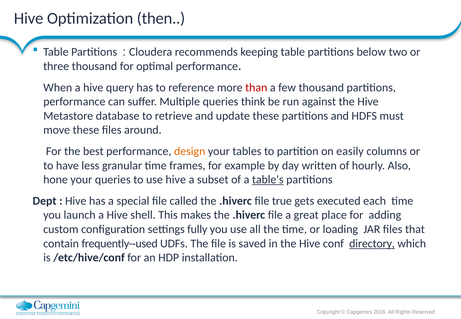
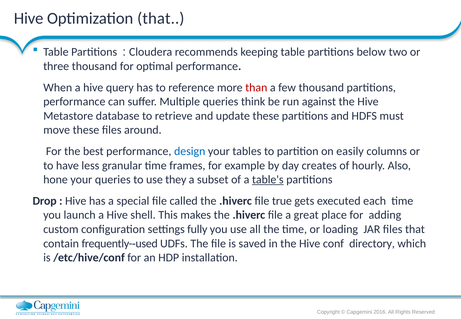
Optimization then: then -> that (161, 18)
design colour: orange -> blue (190, 151)
written: written -> creates (319, 166)
use hive: hive -> they (176, 180)
Dept: Dept -> Drop (45, 201)
directory underline: present -> none (372, 244)
